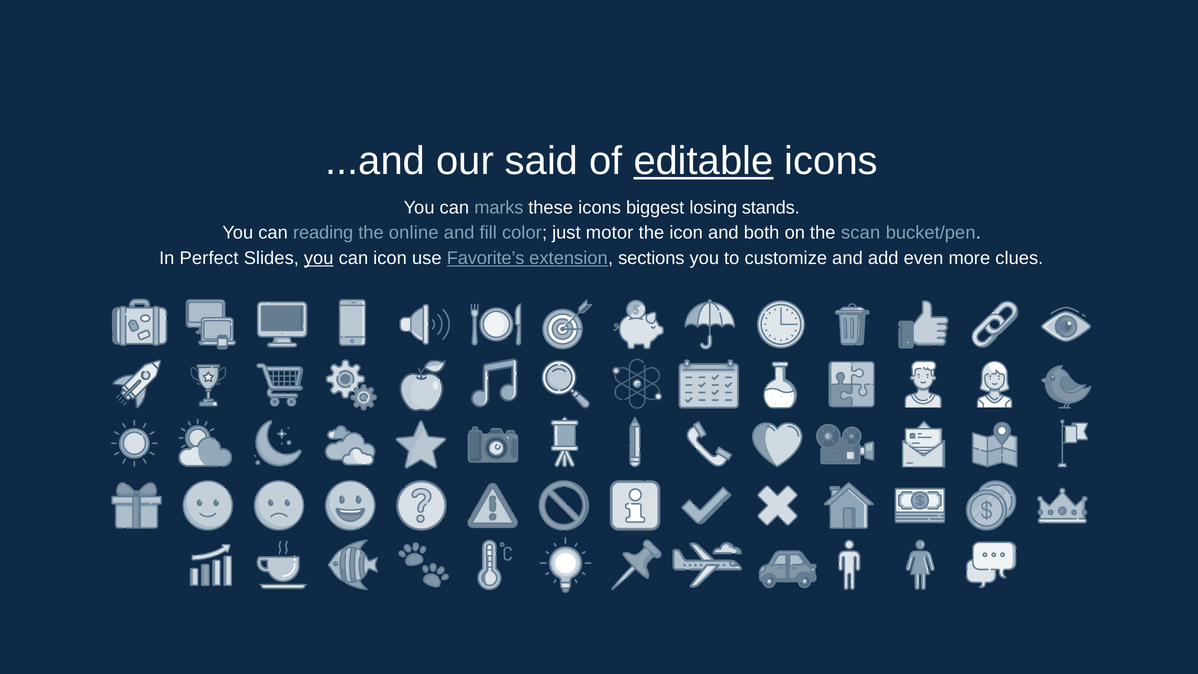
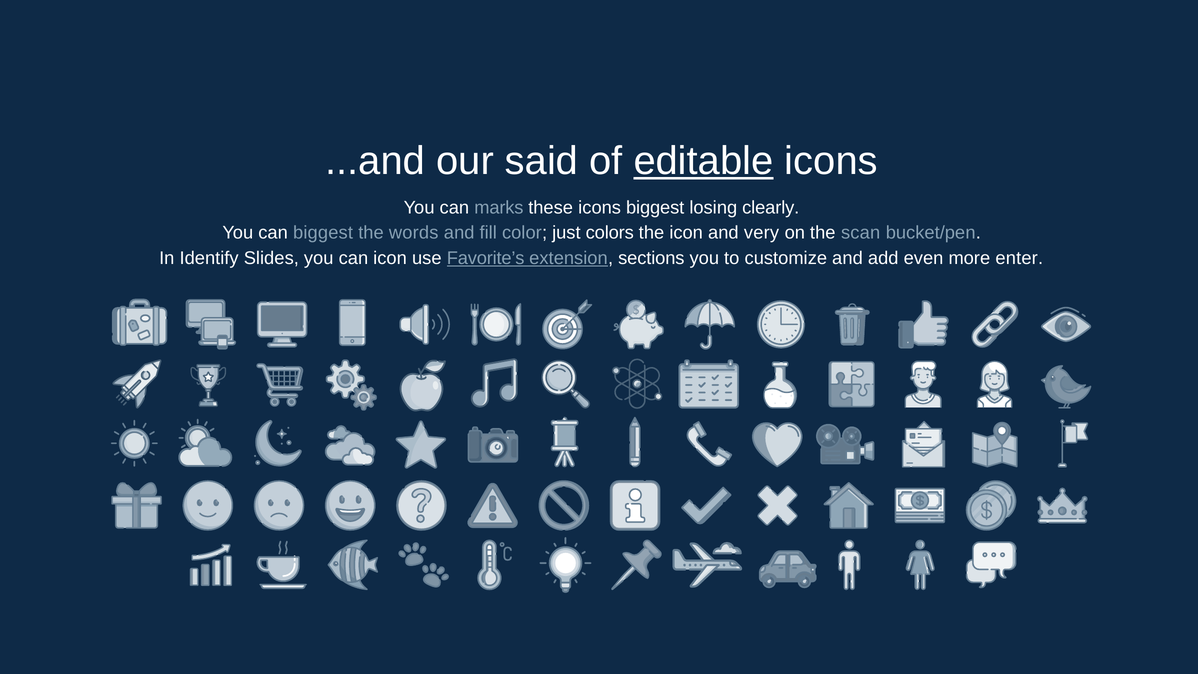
stands: stands -> clearly (771, 208)
can reading: reading -> biggest (323, 233)
online: online -> words (414, 233)
motor: motor -> colors (610, 233)
both: both -> very (762, 233)
Perfect: Perfect -> Identify (209, 258)
you underline: present -> none (319, 258)
clues: clues -> enter (1019, 258)
